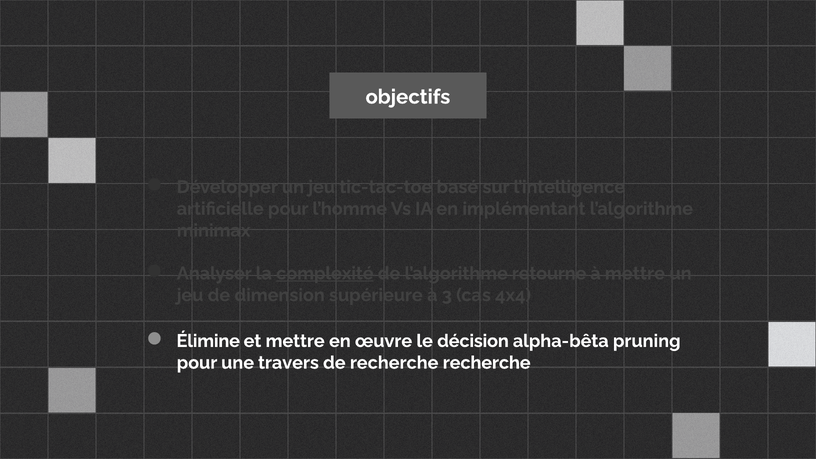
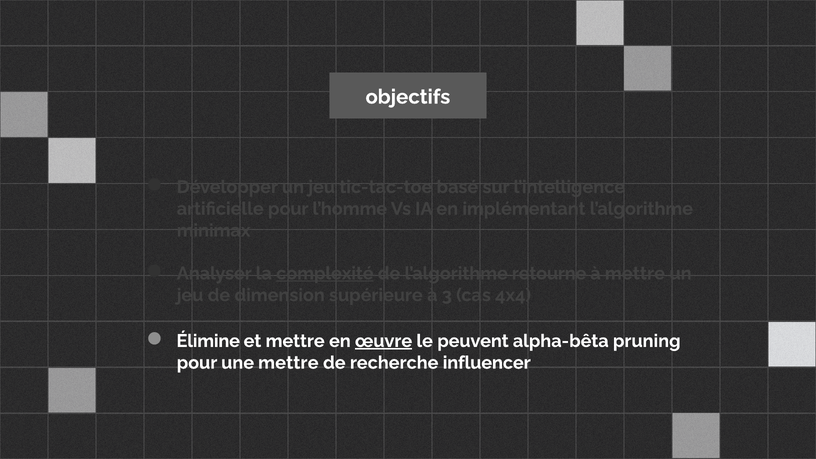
œuvre underline: none -> present (384, 341)
décision: décision -> peuvent (473, 341)
une travers: travers -> mettre (288, 363)
recherche recherche: recherche -> influencer (487, 363)
